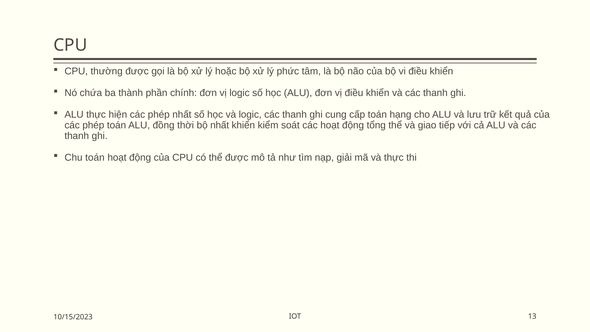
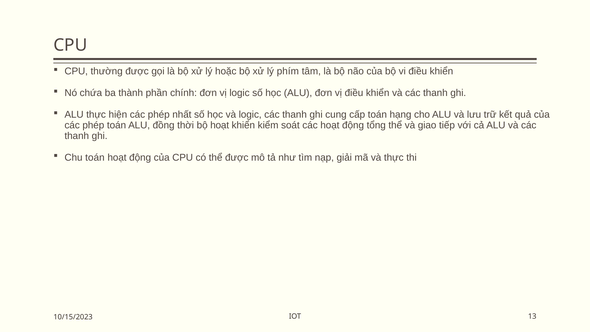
phức: phức -> phím (288, 71)
bộ nhất: nhất -> hoạt (220, 125)
